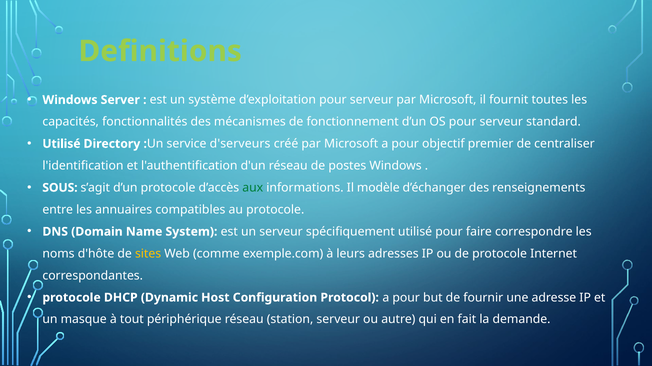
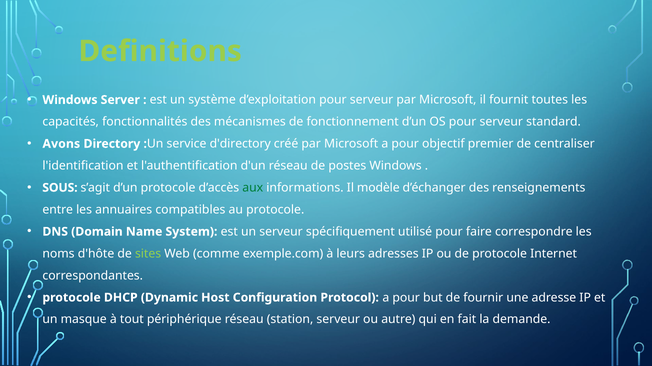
Utilisé: Utilisé -> Avons (61, 144)
d'serveurs: d'serveurs -> d'directory (240, 144)
sites colour: yellow -> light green (148, 254)
